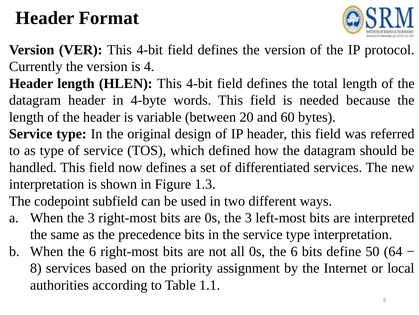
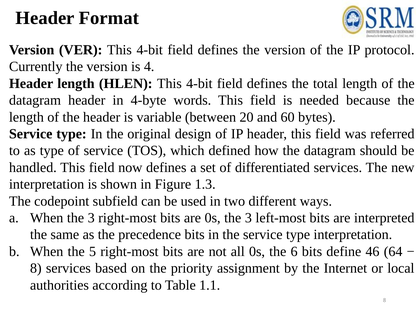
When the 6: 6 -> 5 (93, 251)
50: 50 -> 46 (372, 251)
